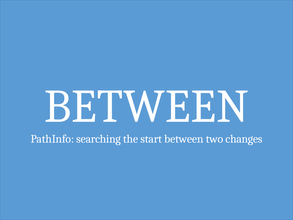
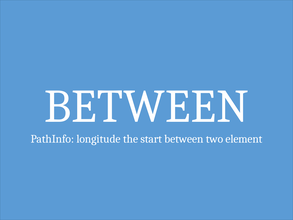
searching: searching -> longitude (98, 139)
changes: changes -> element (244, 139)
